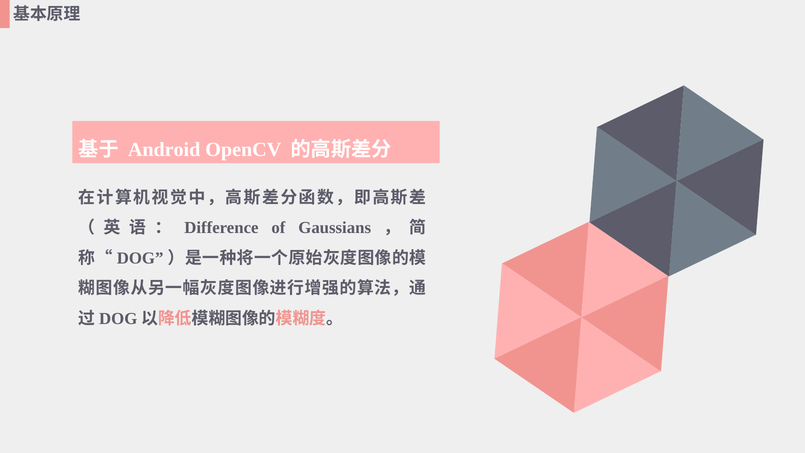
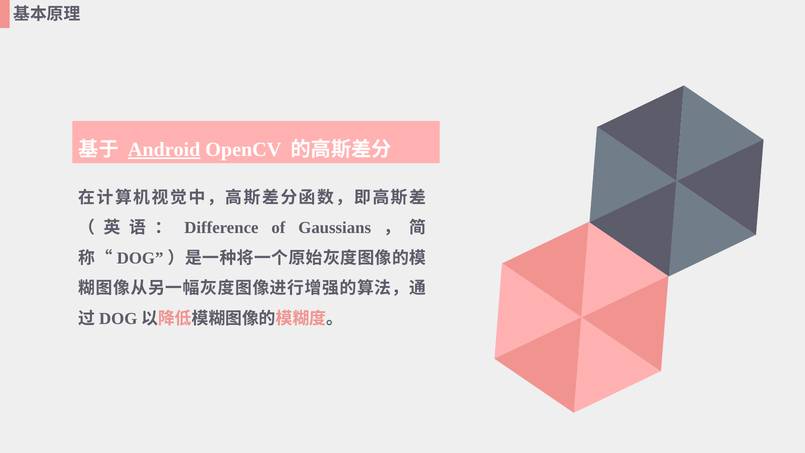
Android underline: none -> present (164, 149)
